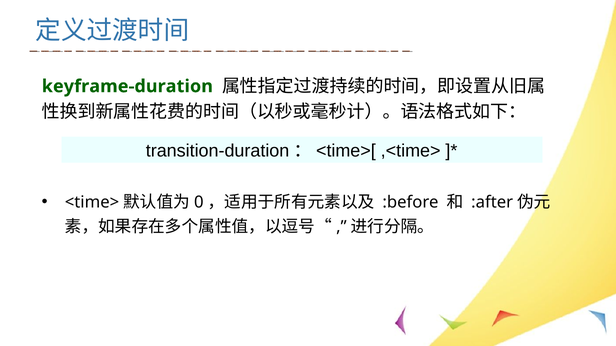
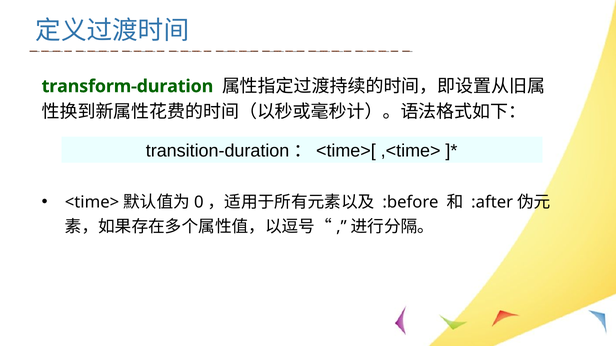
keyframe-duration: keyframe-duration -> transform-duration (127, 86)
